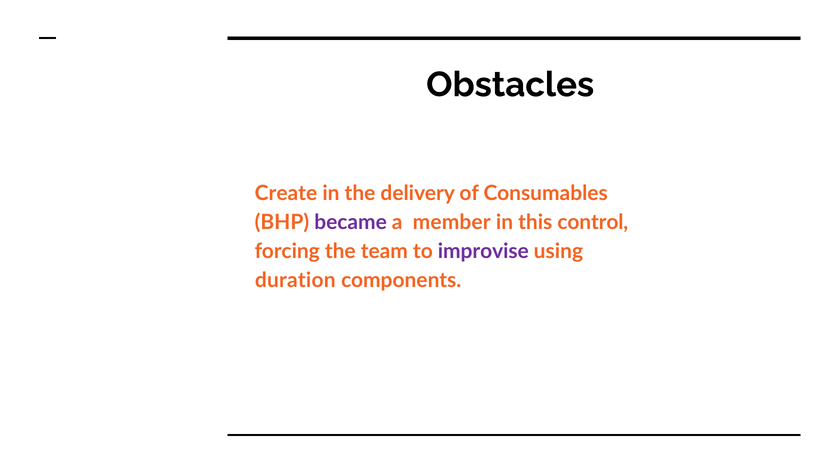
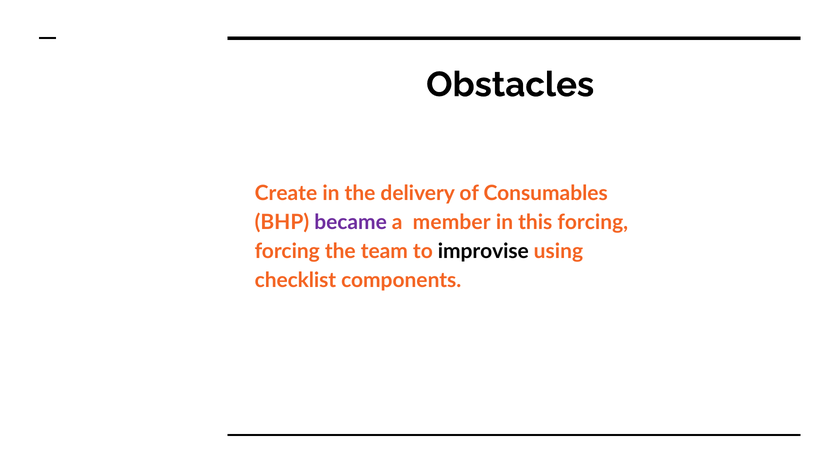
this control: control -> forcing (593, 222)
improvise colour: purple -> black (483, 251)
duration: duration -> checklist (295, 280)
